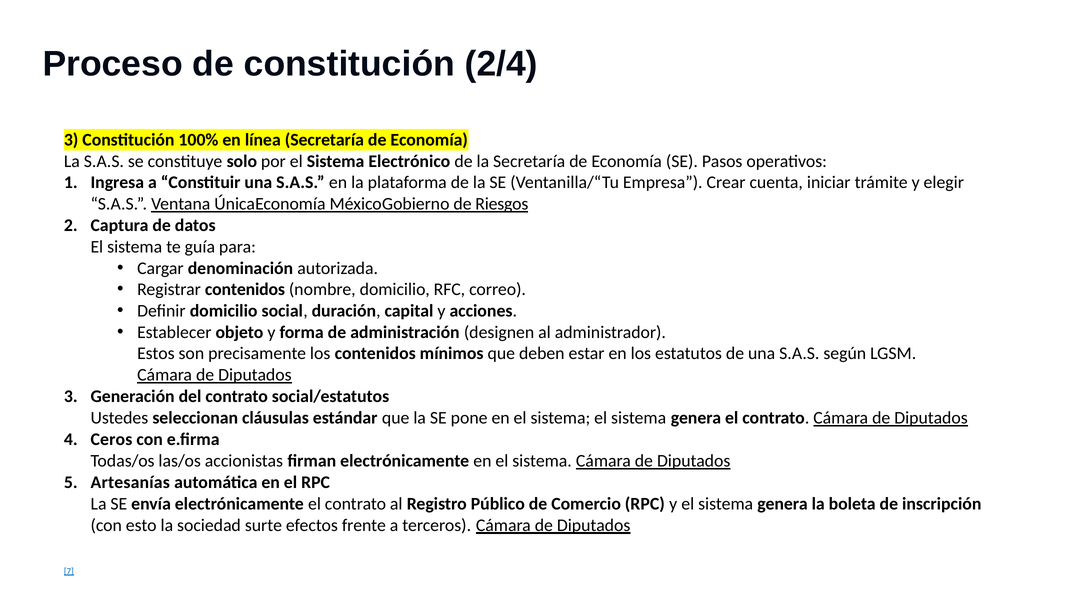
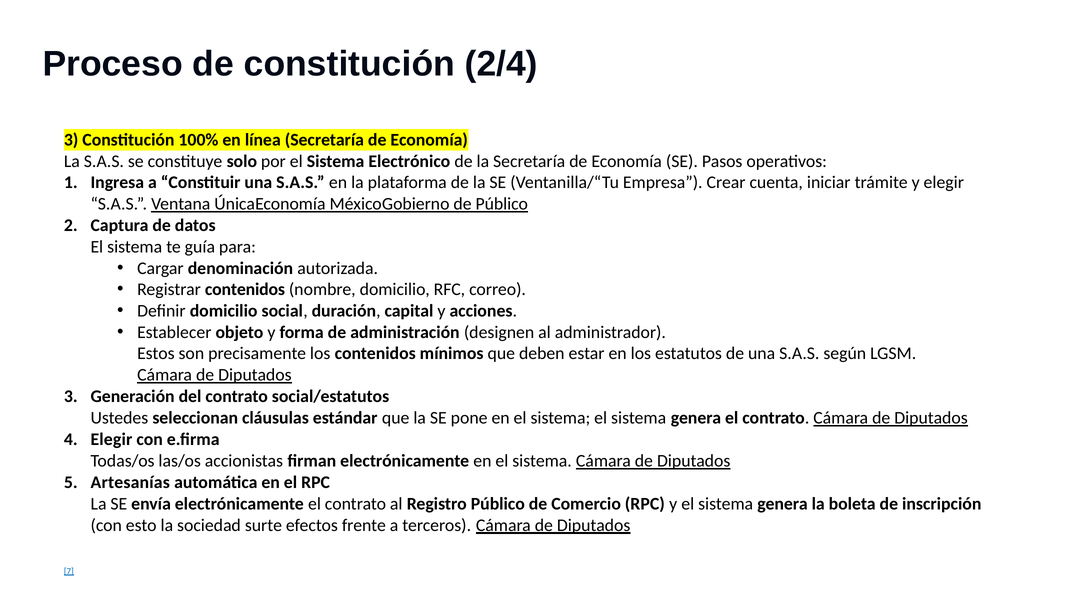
de Riesgos: Riesgos -> Público (502, 204)
Ceros: Ceros -> Elegir (111, 439)
